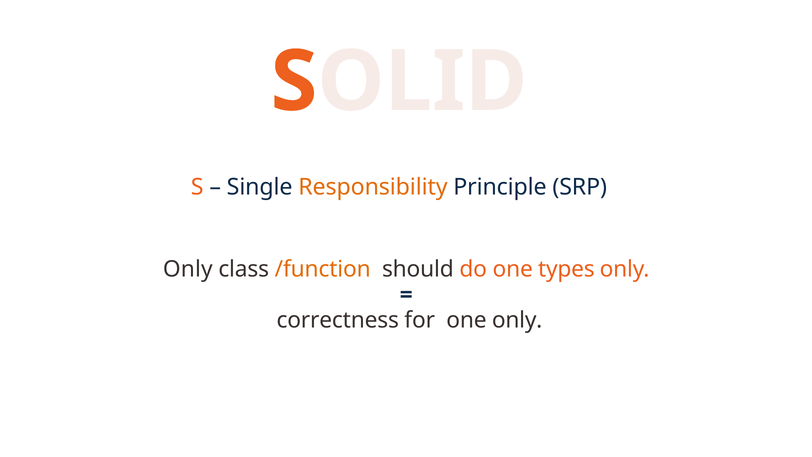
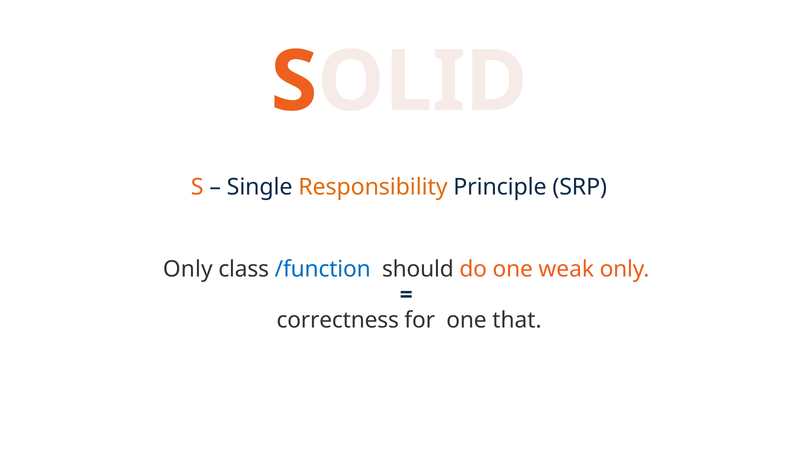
/function colour: orange -> blue (323, 269)
types: types -> weak (566, 269)
one only: only -> that (517, 320)
